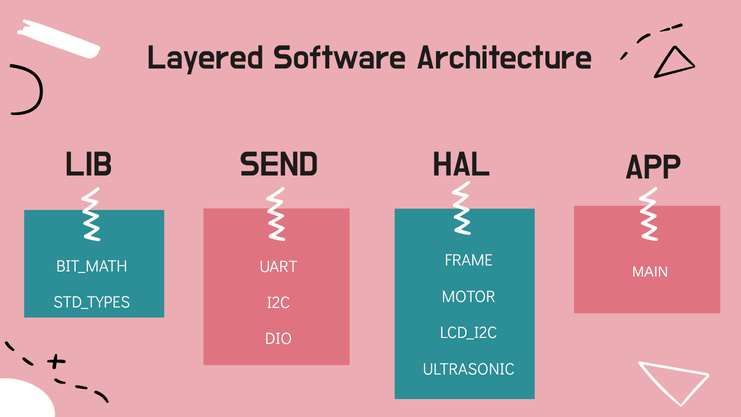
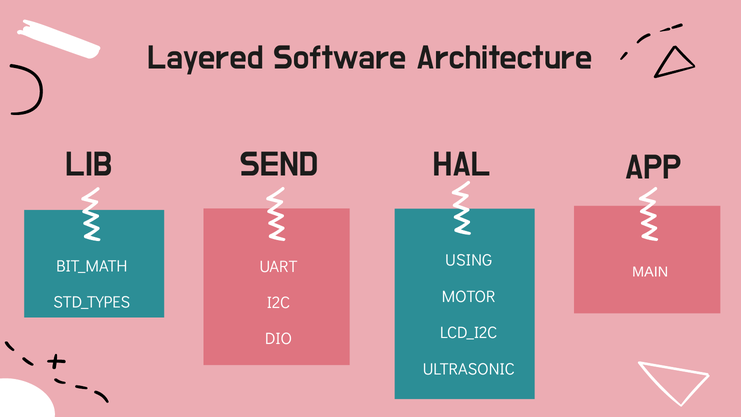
FRAME: FRAME -> USING (469, 260)
